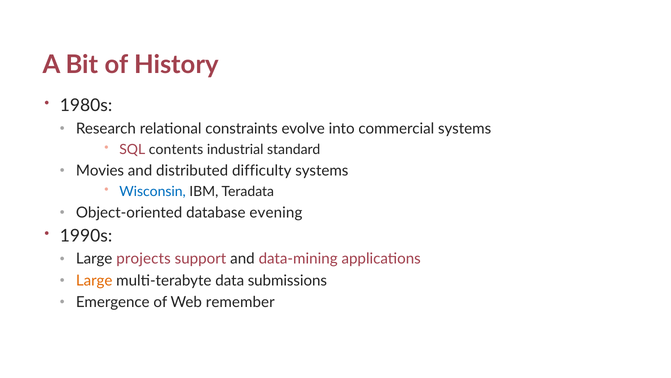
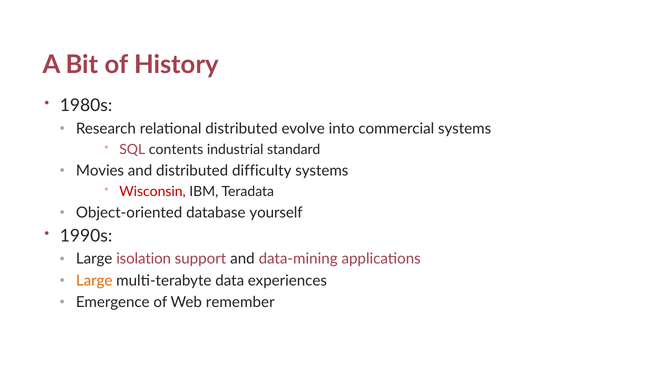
relational constraints: constraints -> distributed (241, 128)
Wisconsin colour: blue -> red (152, 191)
evening: evening -> yourself (276, 212)
projects: projects -> isolation (144, 258)
submissions: submissions -> experiences (287, 280)
